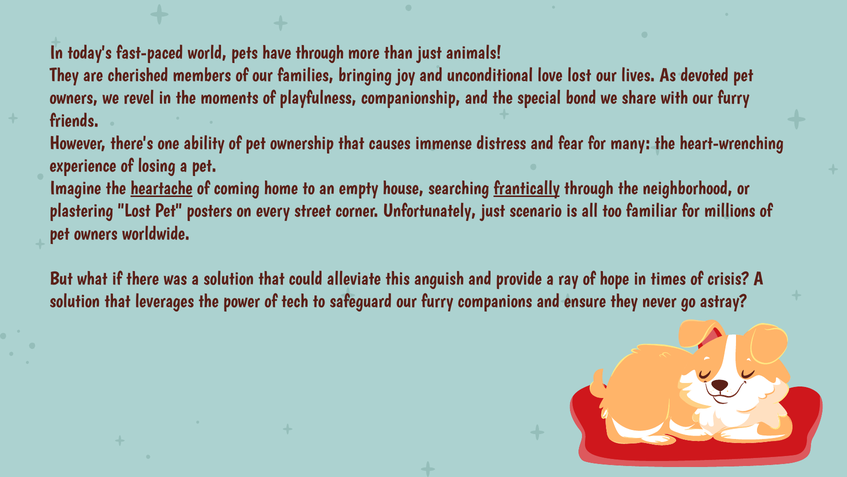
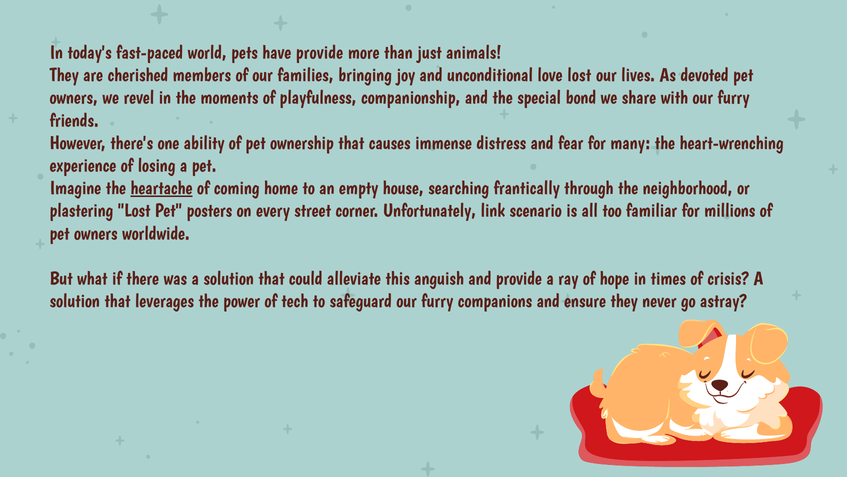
have through: through -> provide (319, 52)
frantically underline: present -> none (527, 188)
Unfortunately just: just -> link (493, 211)
